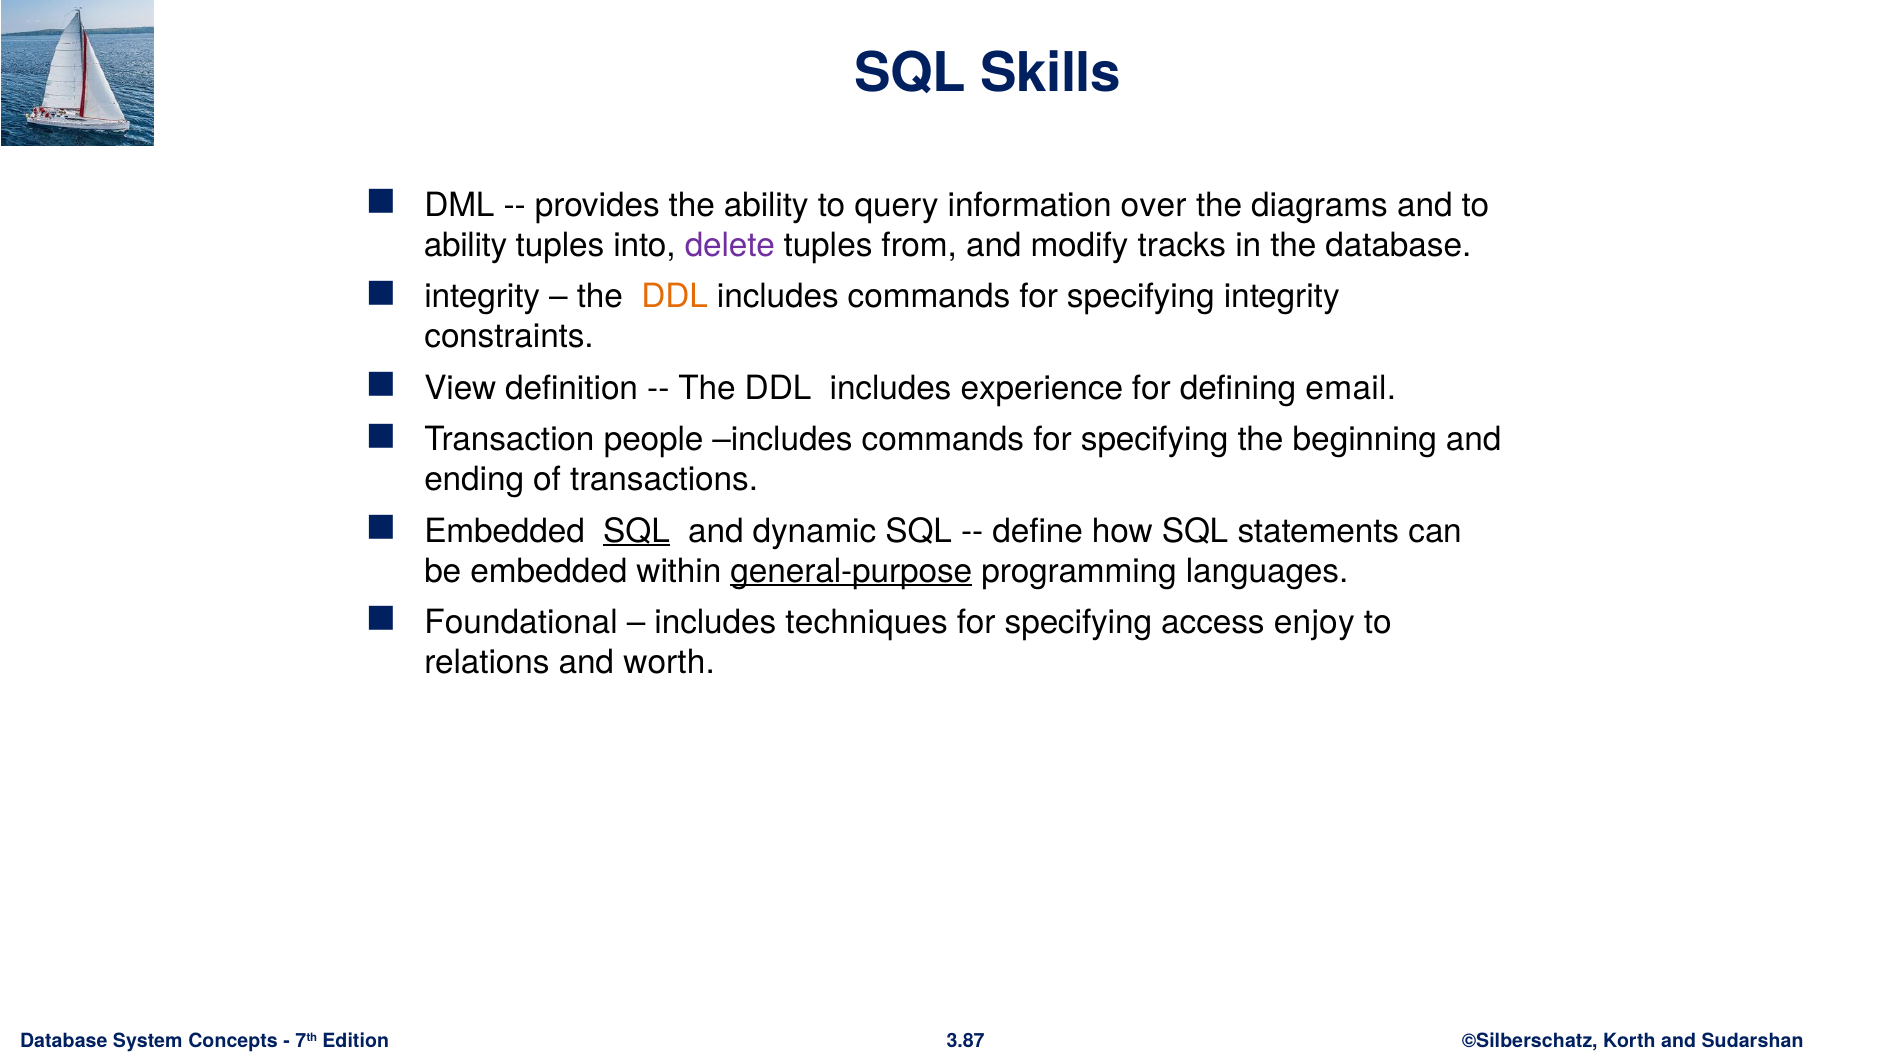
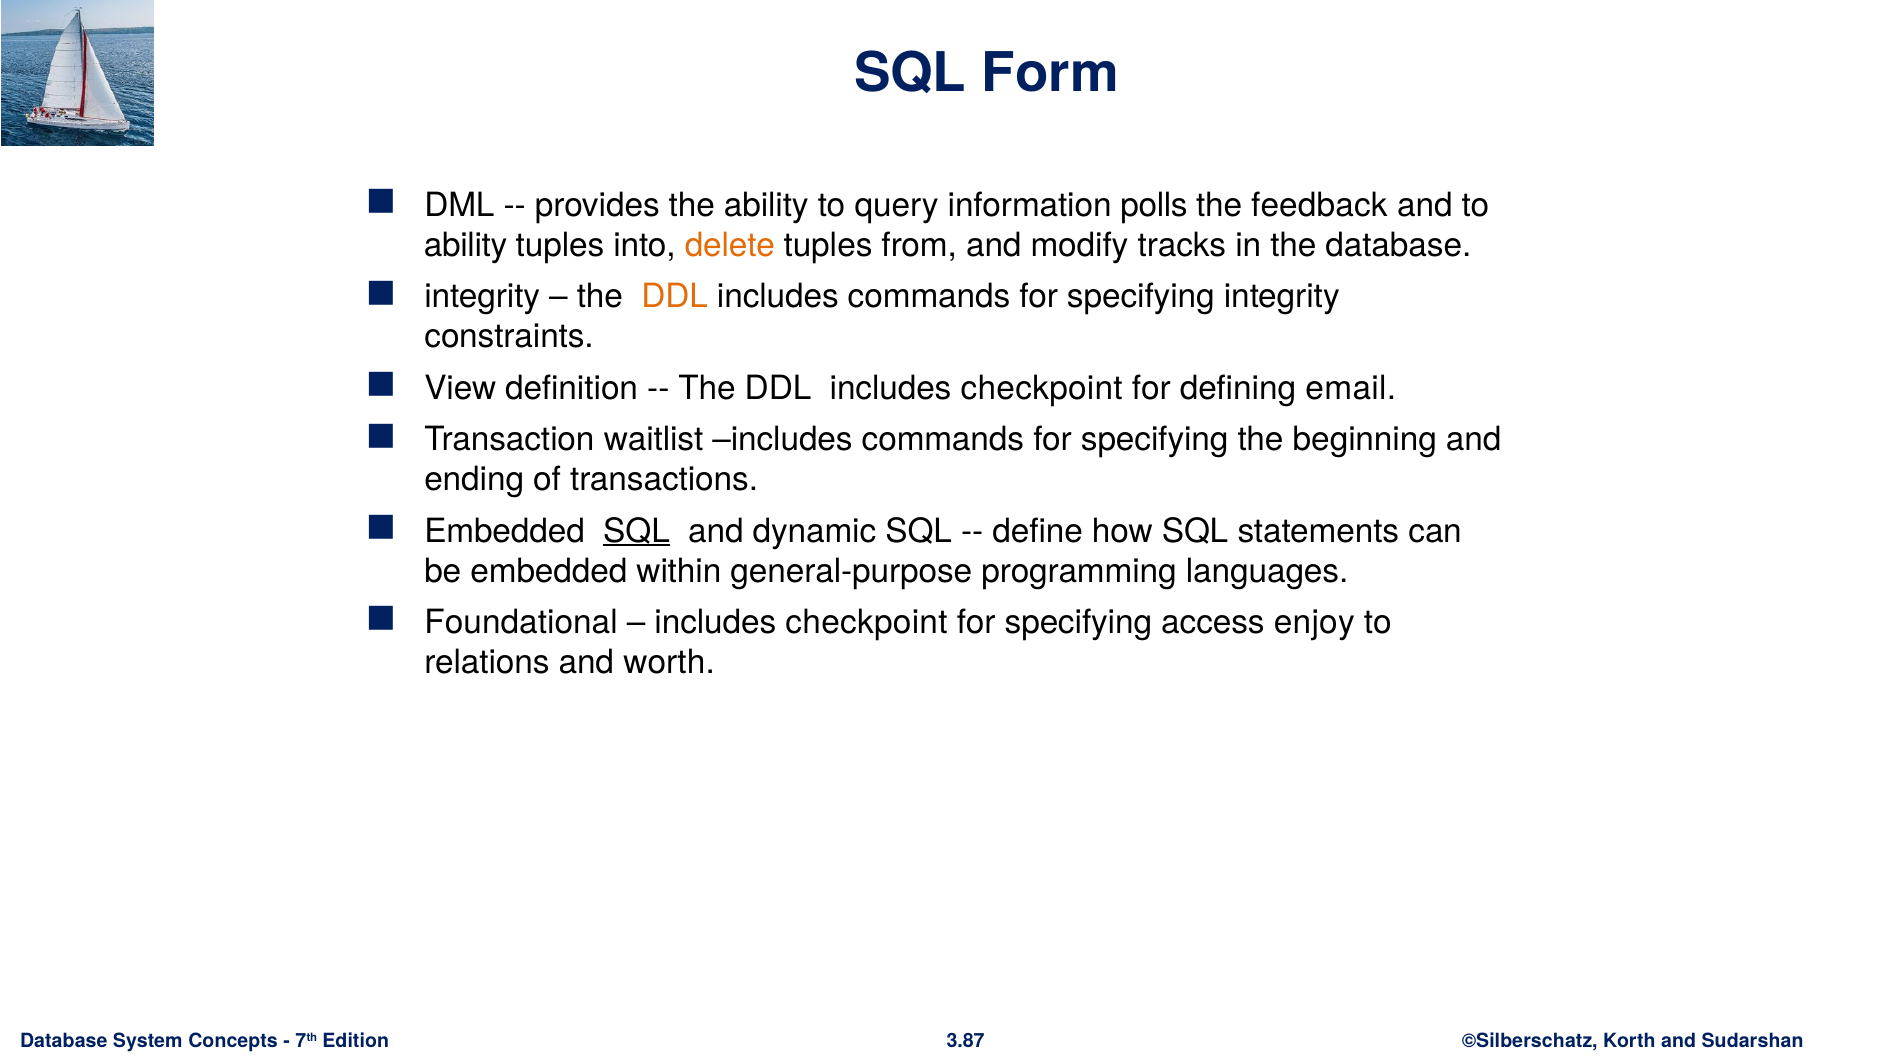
Skills: Skills -> Form (1050, 73)
over: over -> polls (1154, 205)
diagrams: diagrams -> feedback (1319, 205)
delete colour: purple -> orange (730, 245)
DDL includes experience: experience -> checkpoint (1042, 388)
people: people -> waitlist (654, 440)
general-purpose underline: present -> none (851, 571)
techniques: techniques -> checkpoint (867, 622)
